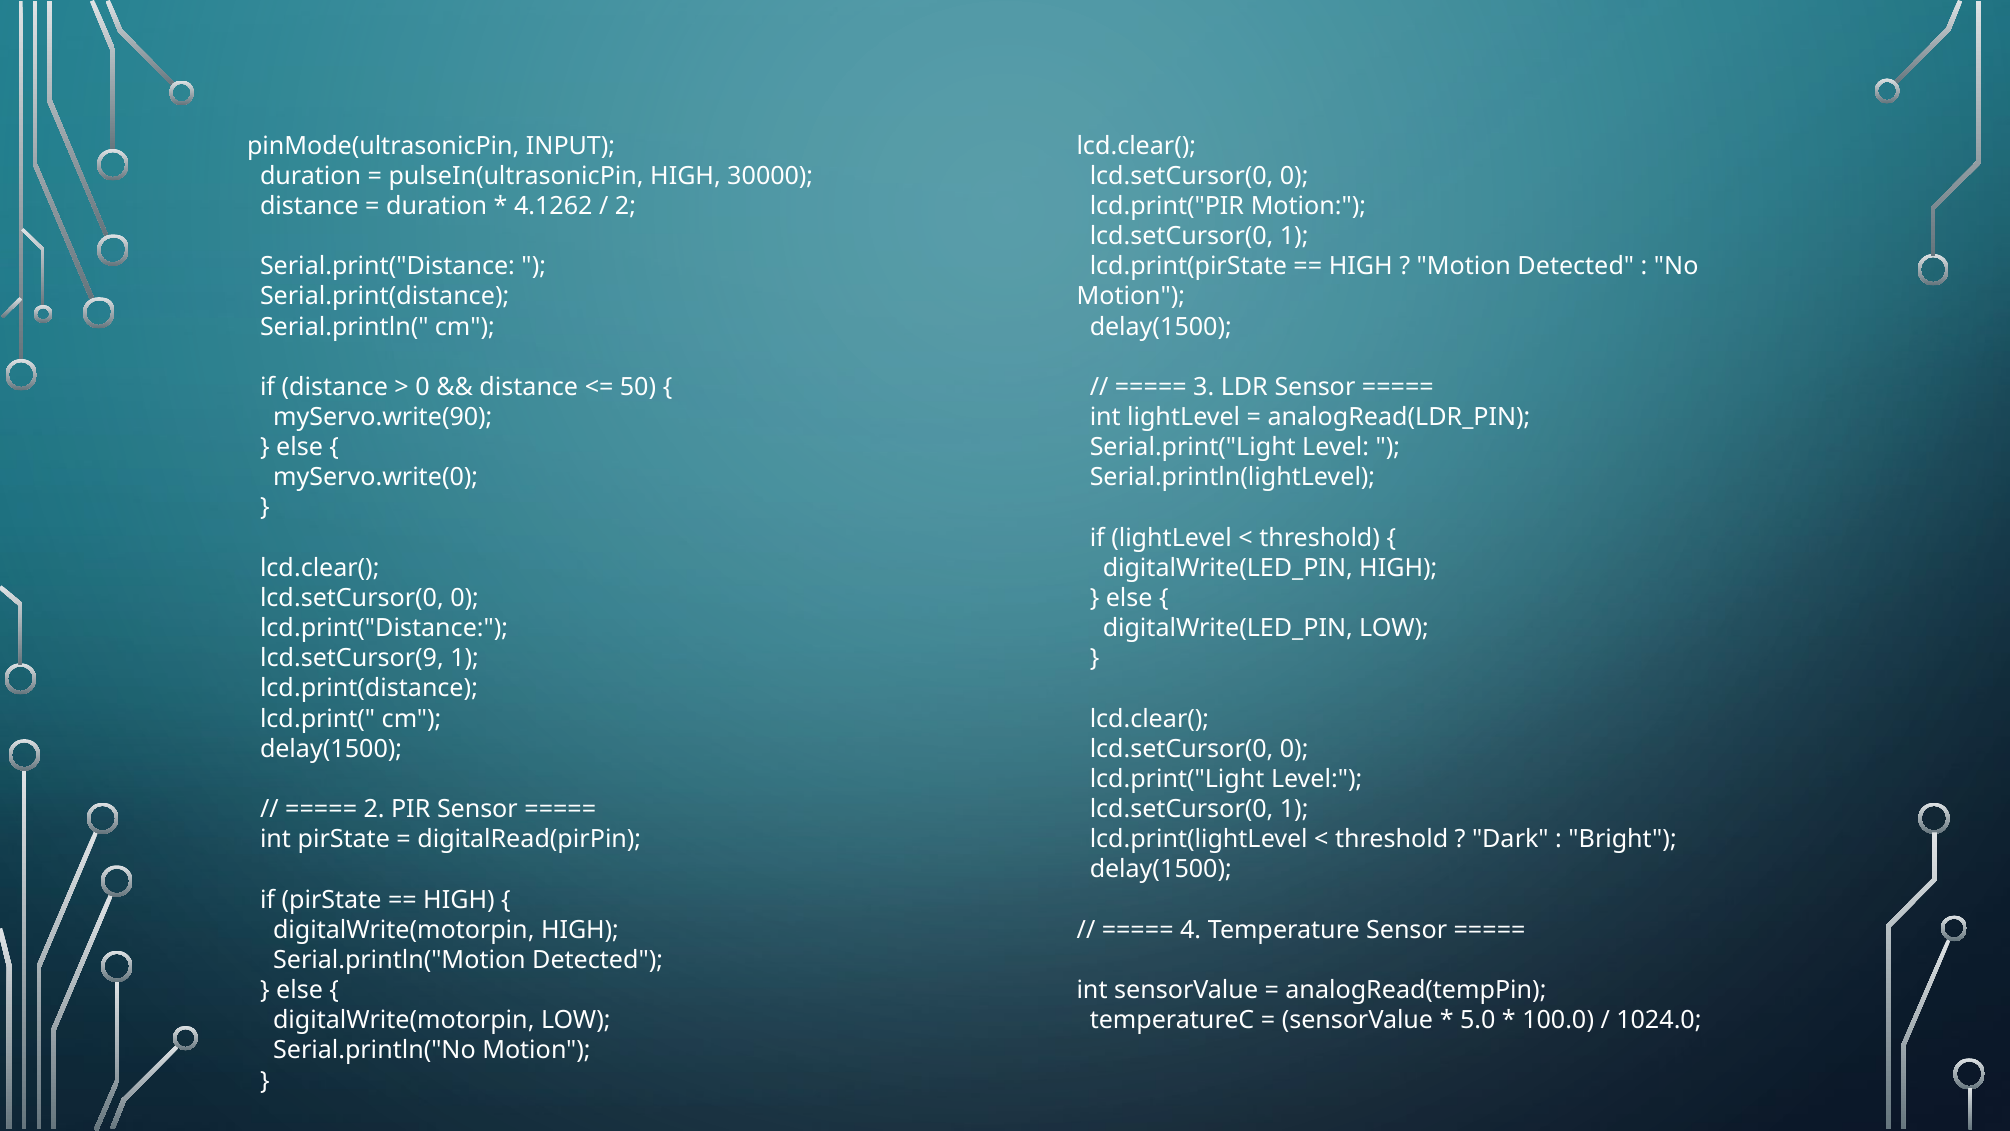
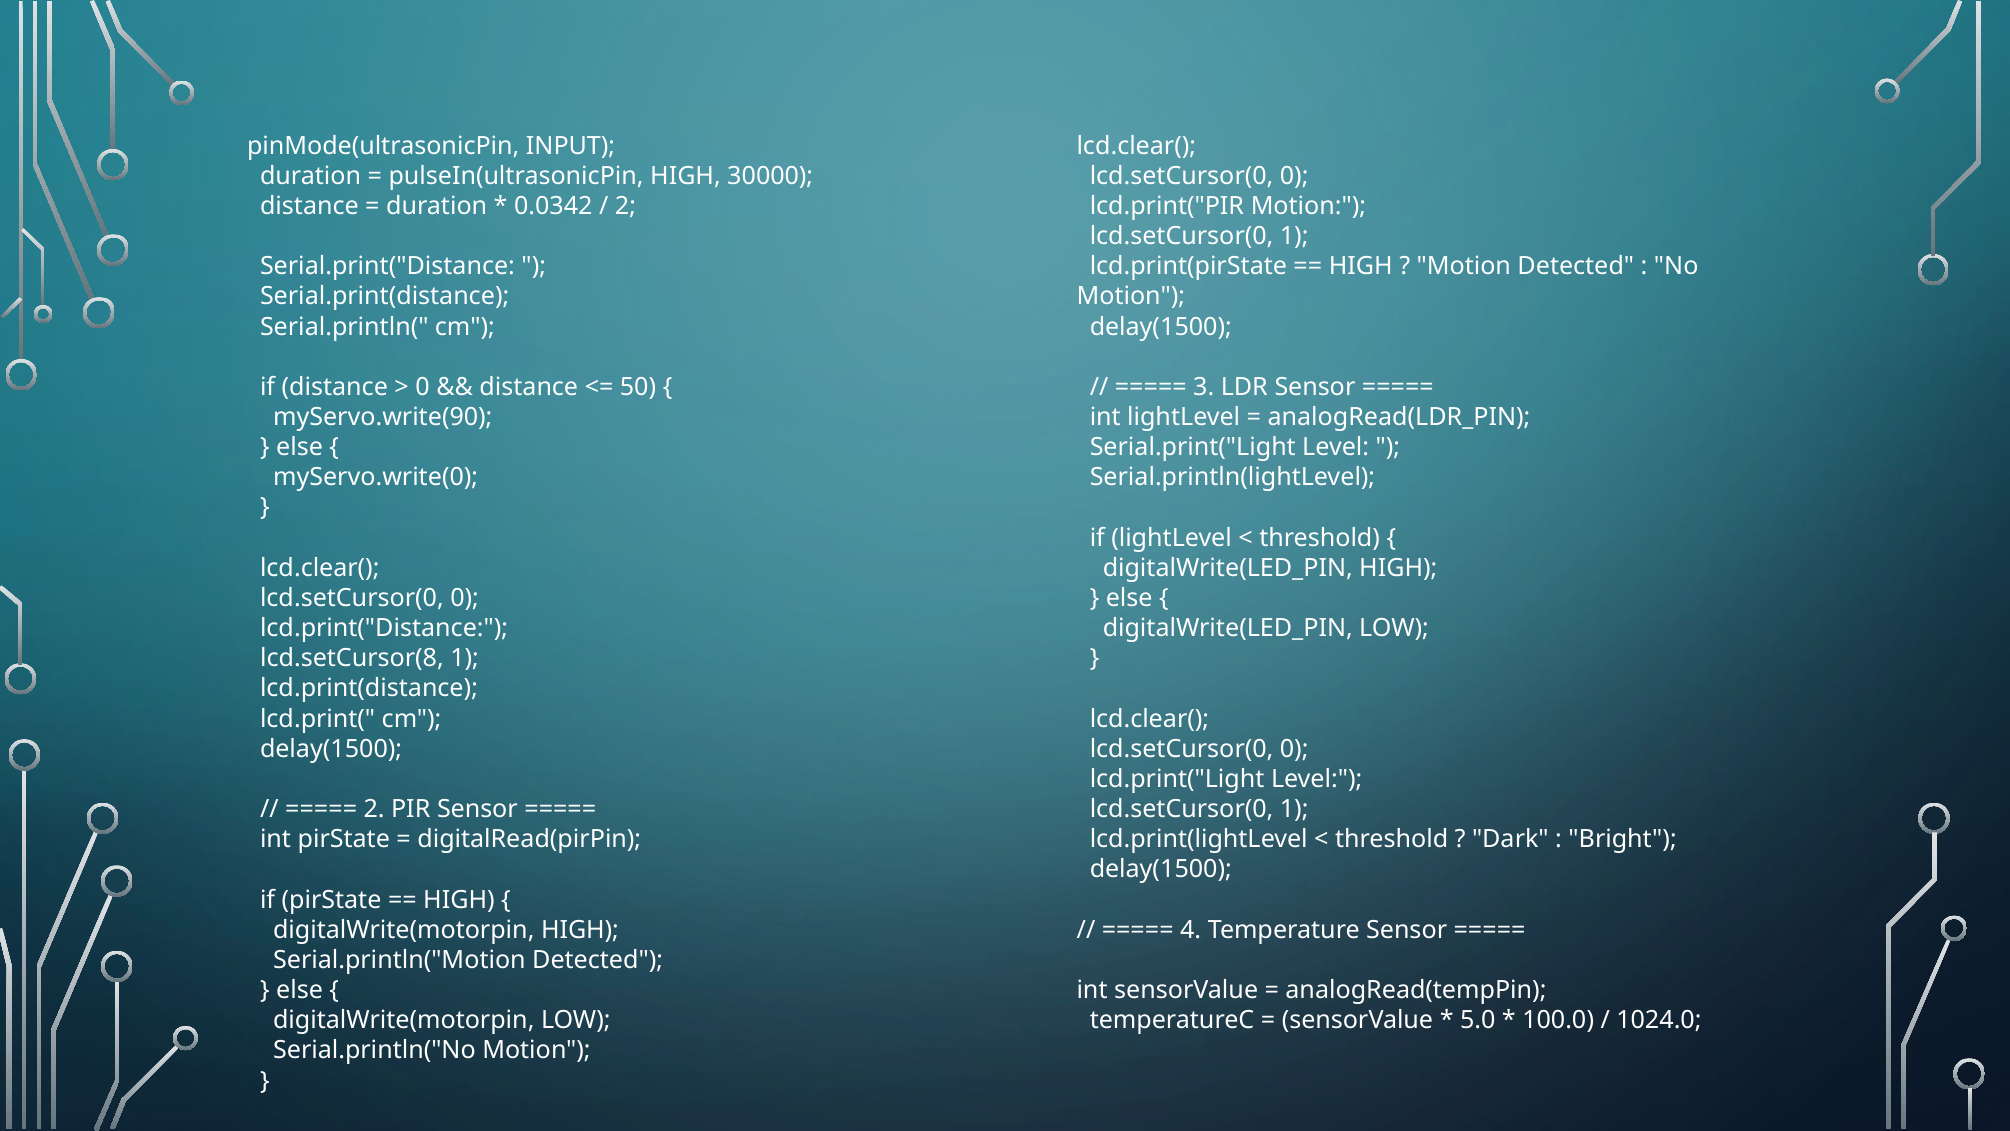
4.1262: 4.1262 -> 0.0342 (553, 206)
lcd.setCursor(9: lcd.setCursor(9 -> lcd.setCursor(8 (352, 658)
